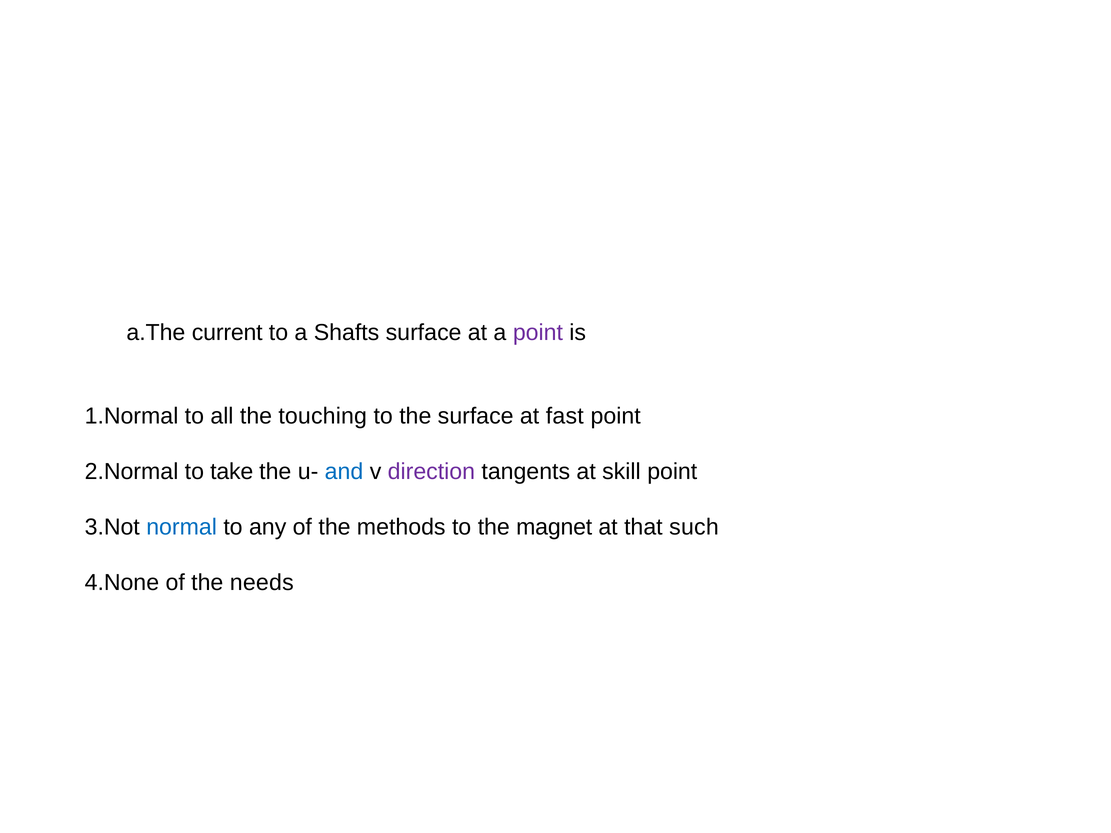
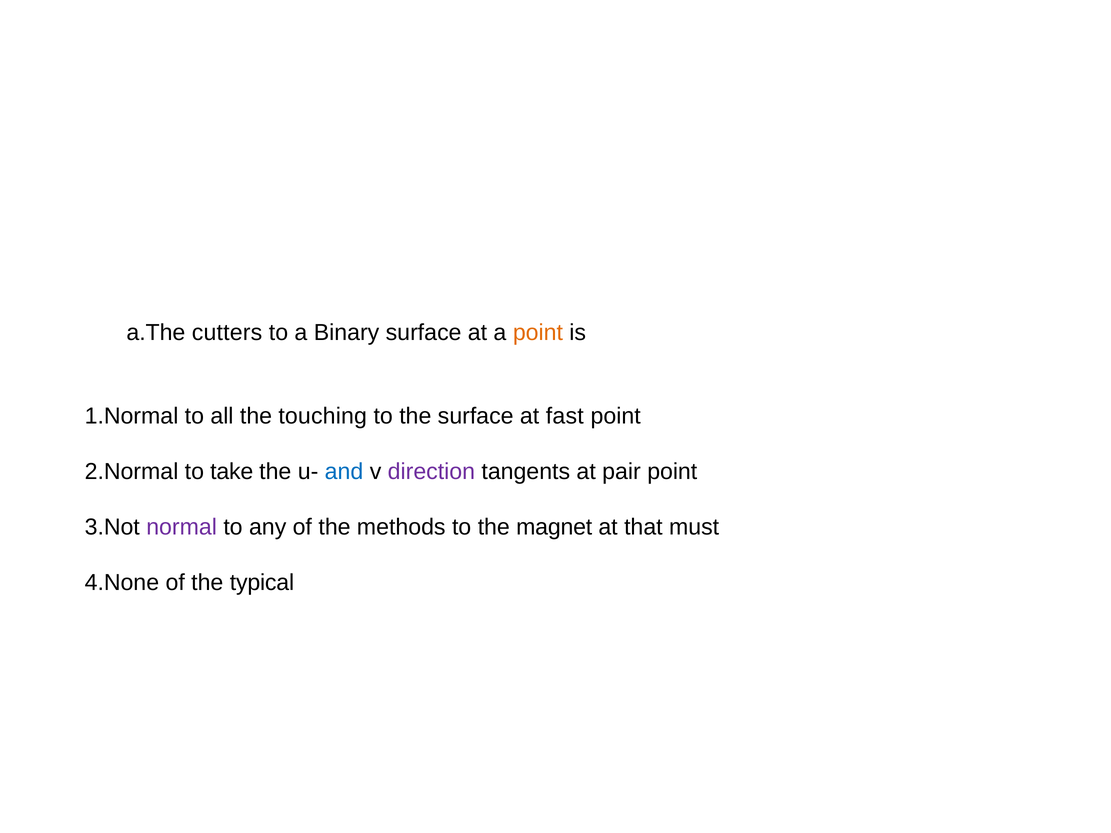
current: current -> cutters (227, 333)
Shafts: Shafts -> Binary (347, 333)
point colour: purple -> orange (538, 333)
skill: skill -> pair (621, 472)
normal colour: blue -> purple (182, 527)
such: such -> must (694, 527)
needs: needs -> typical (262, 583)
